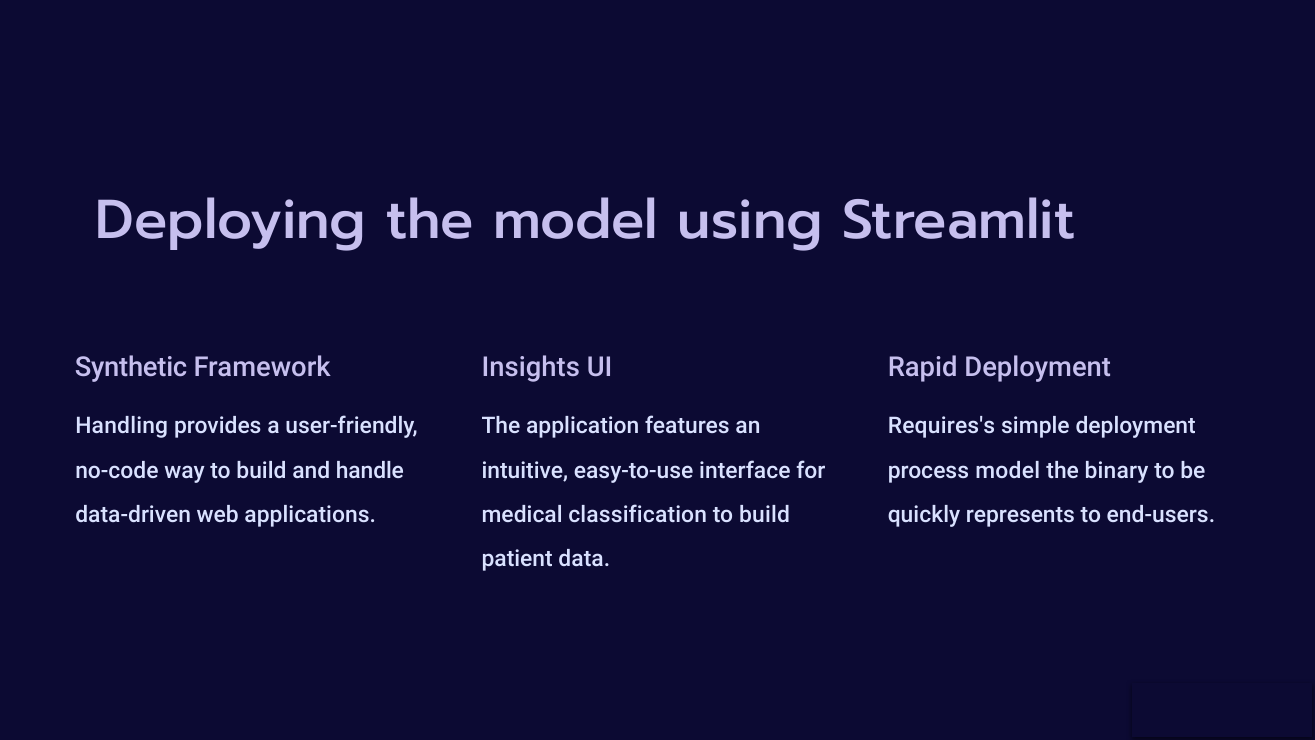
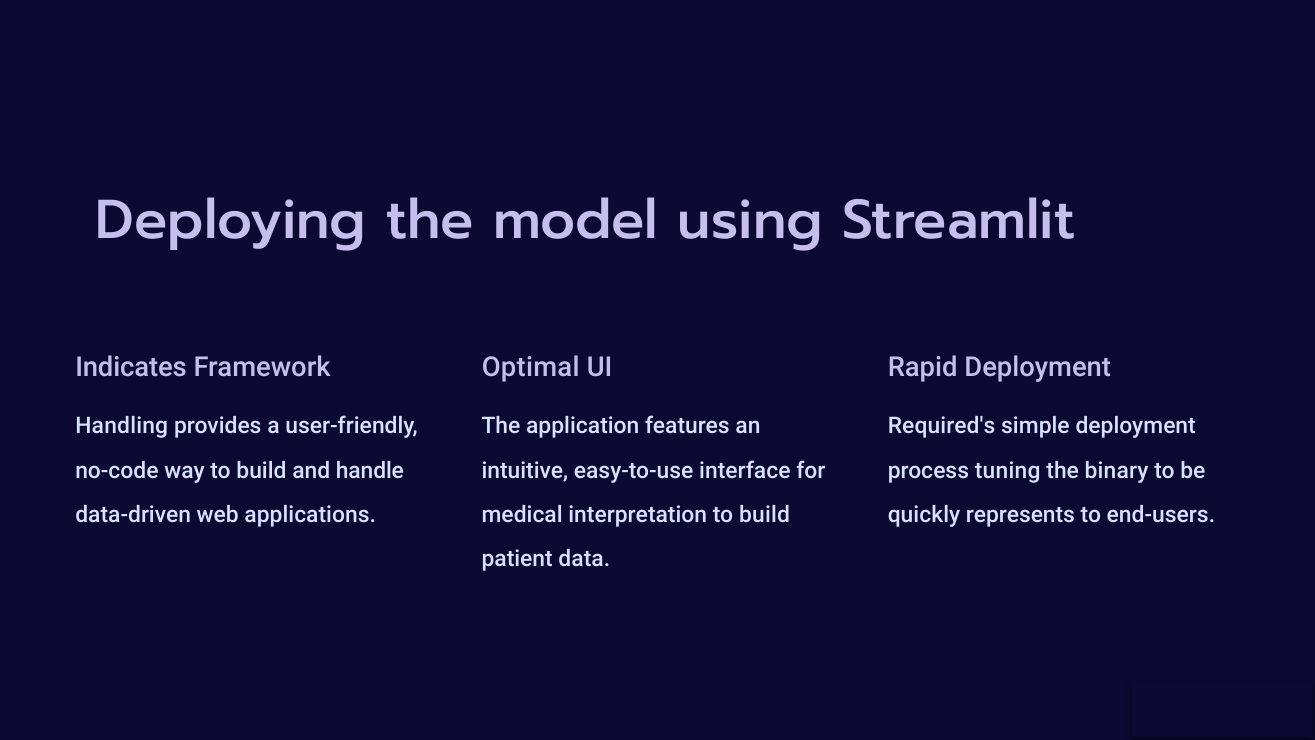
Synthetic: Synthetic -> Indicates (131, 367)
Insights: Insights -> Optimal (531, 367)
Requires's: Requires's -> Required's (942, 426)
process model: model -> tuning (1008, 470)
classification: classification -> interpretation (638, 515)
